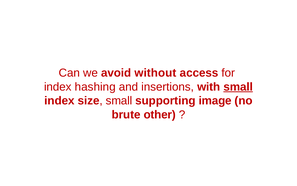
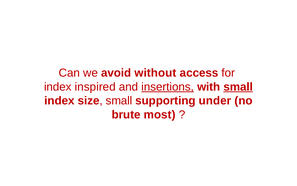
hashing: hashing -> inspired (95, 87)
insertions underline: none -> present (168, 87)
image: image -> under (215, 101)
other: other -> most (160, 114)
